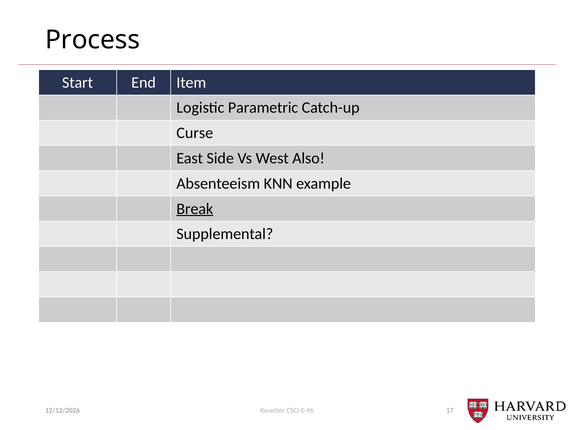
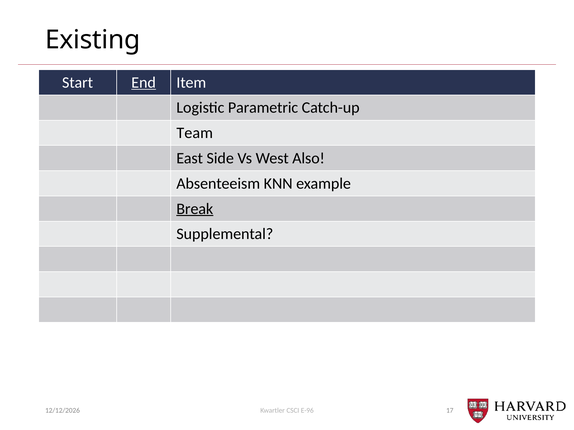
Process: Process -> Existing (93, 40)
End underline: none -> present (144, 83)
Curse: Curse -> Team (195, 133)
